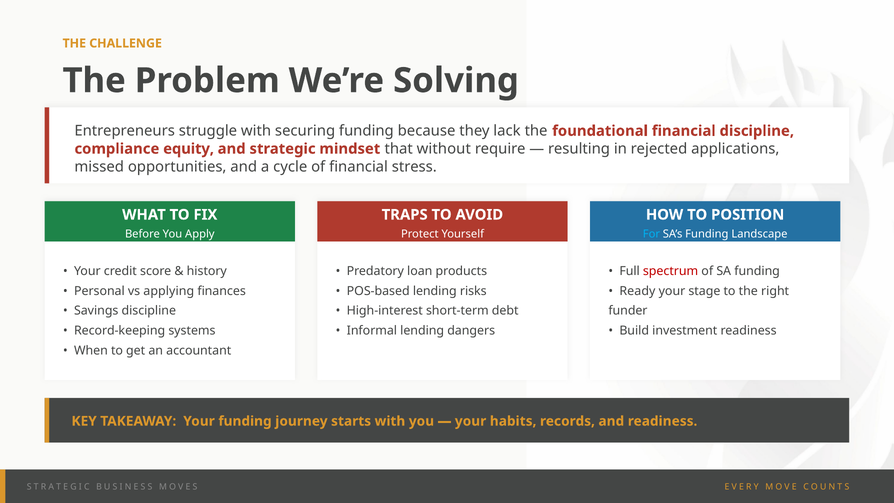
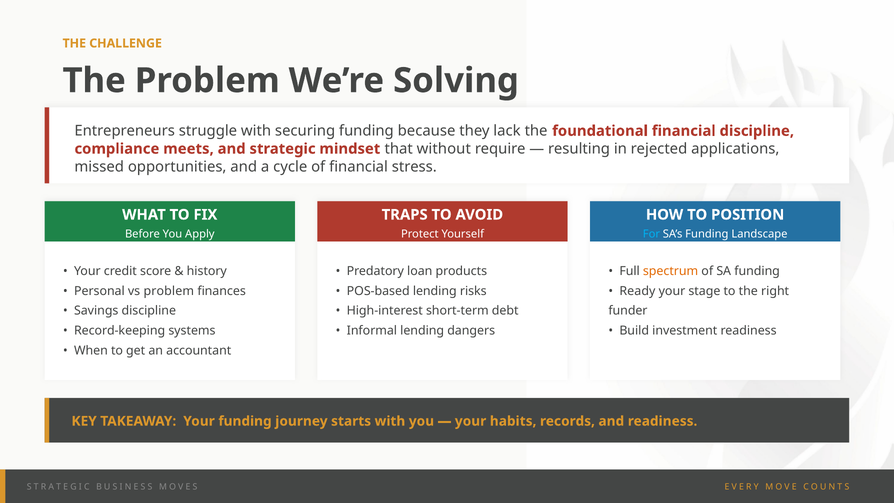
equity: equity -> meets (188, 149)
spectrum colour: red -> orange (671, 271)
vs applying: applying -> problem (169, 291)
